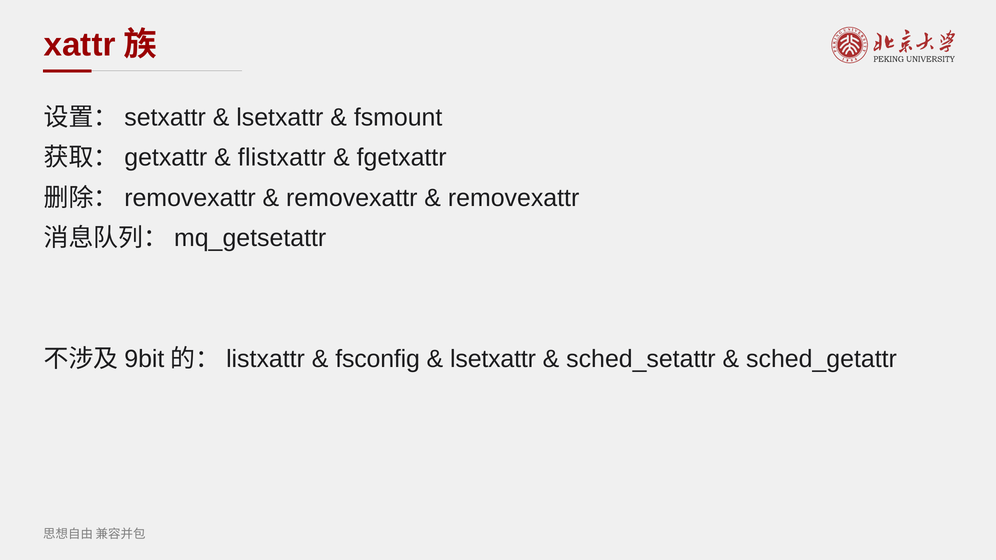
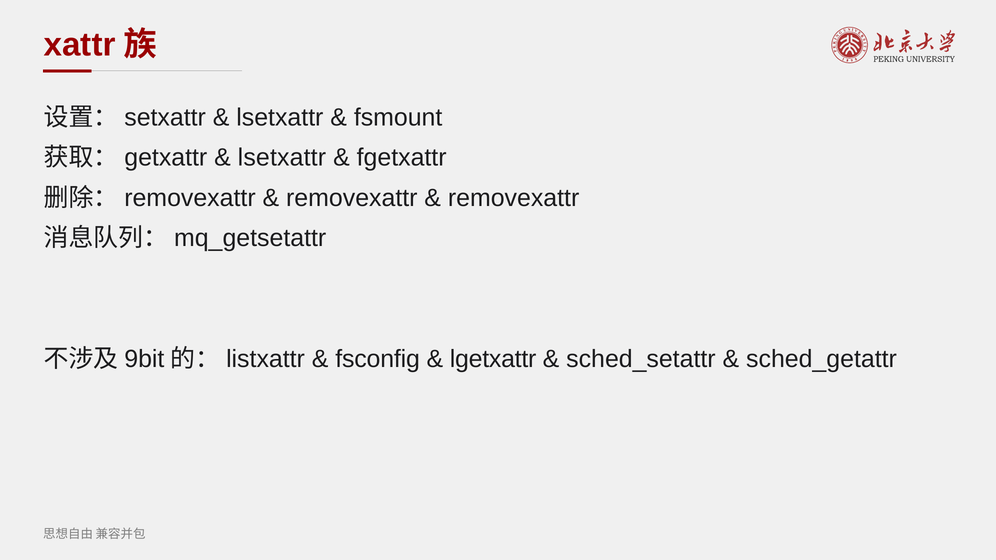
flistxattr: flistxattr -> lsetxattr (282, 158)
lsetxattr: lsetxattr -> lgetxattr (493, 359)
